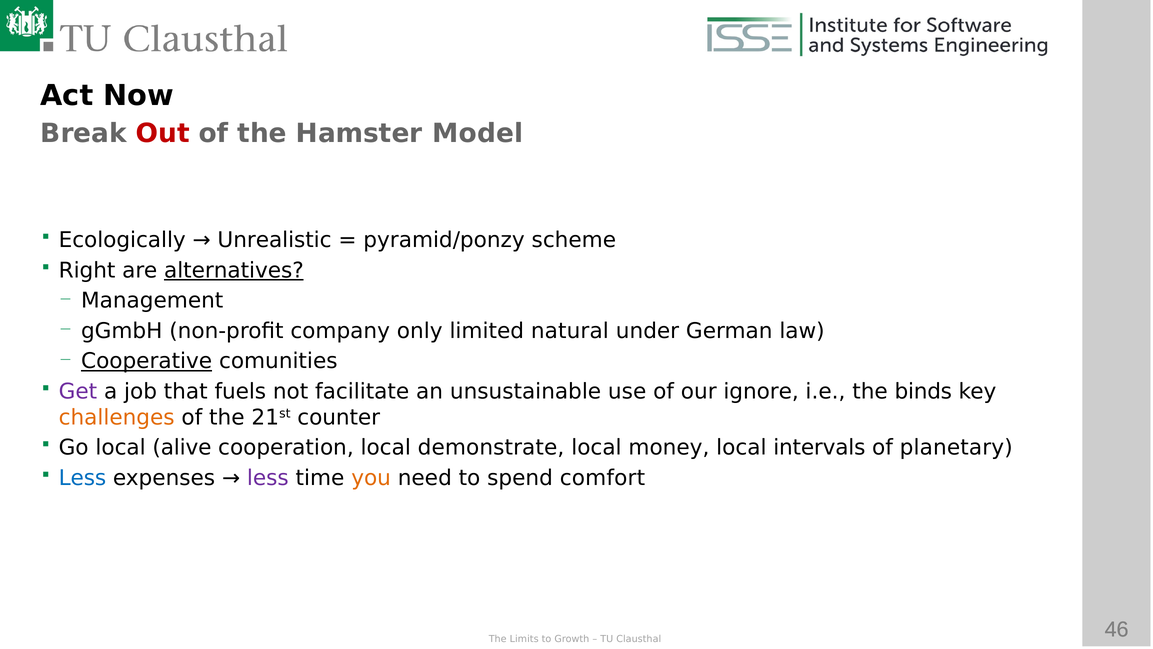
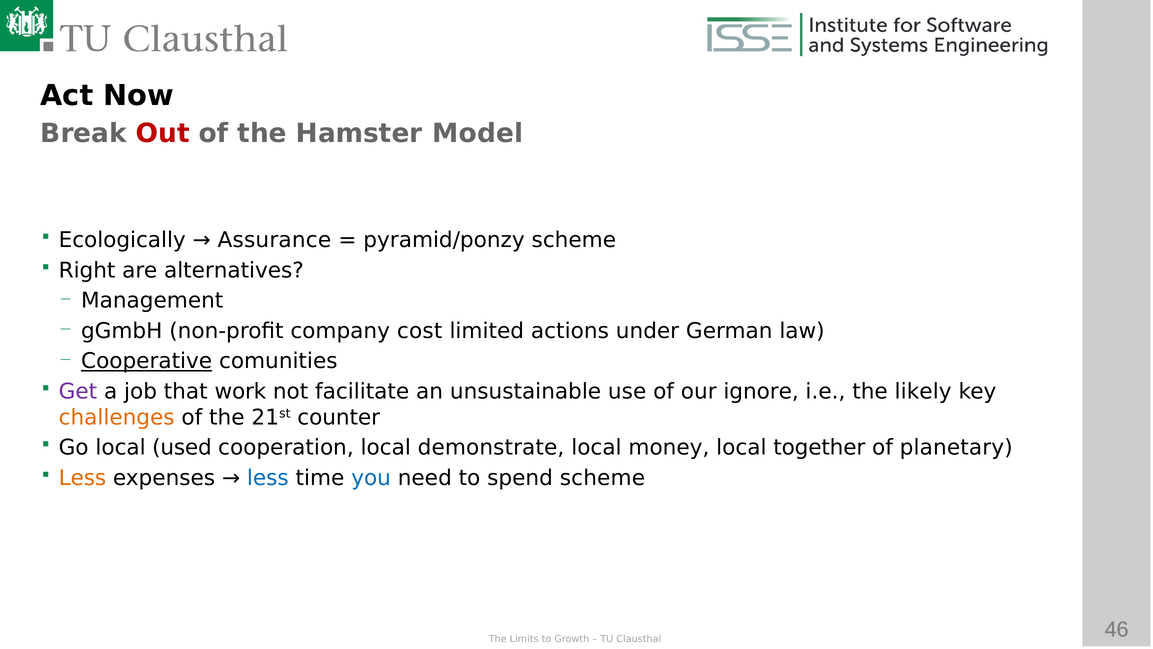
Unrealistic: Unrealistic -> Assurance (274, 240)
alternatives underline: present -> none (234, 270)
only: only -> cost (420, 331)
natural: natural -> actions (570, 331)
fuels: fuels -> work (240, 391)
binds: binds -> likely (923, 391)
alive: alive -> used (182, 448)
intervals: intervals -> together (819, 448)
Less colour: blue -> orange (82, 478)
less colour: purple -> blue (268, 478)
you colour: orange -> blue (371, 478)
spend comfort: comfort -> scheme (602, 478)
